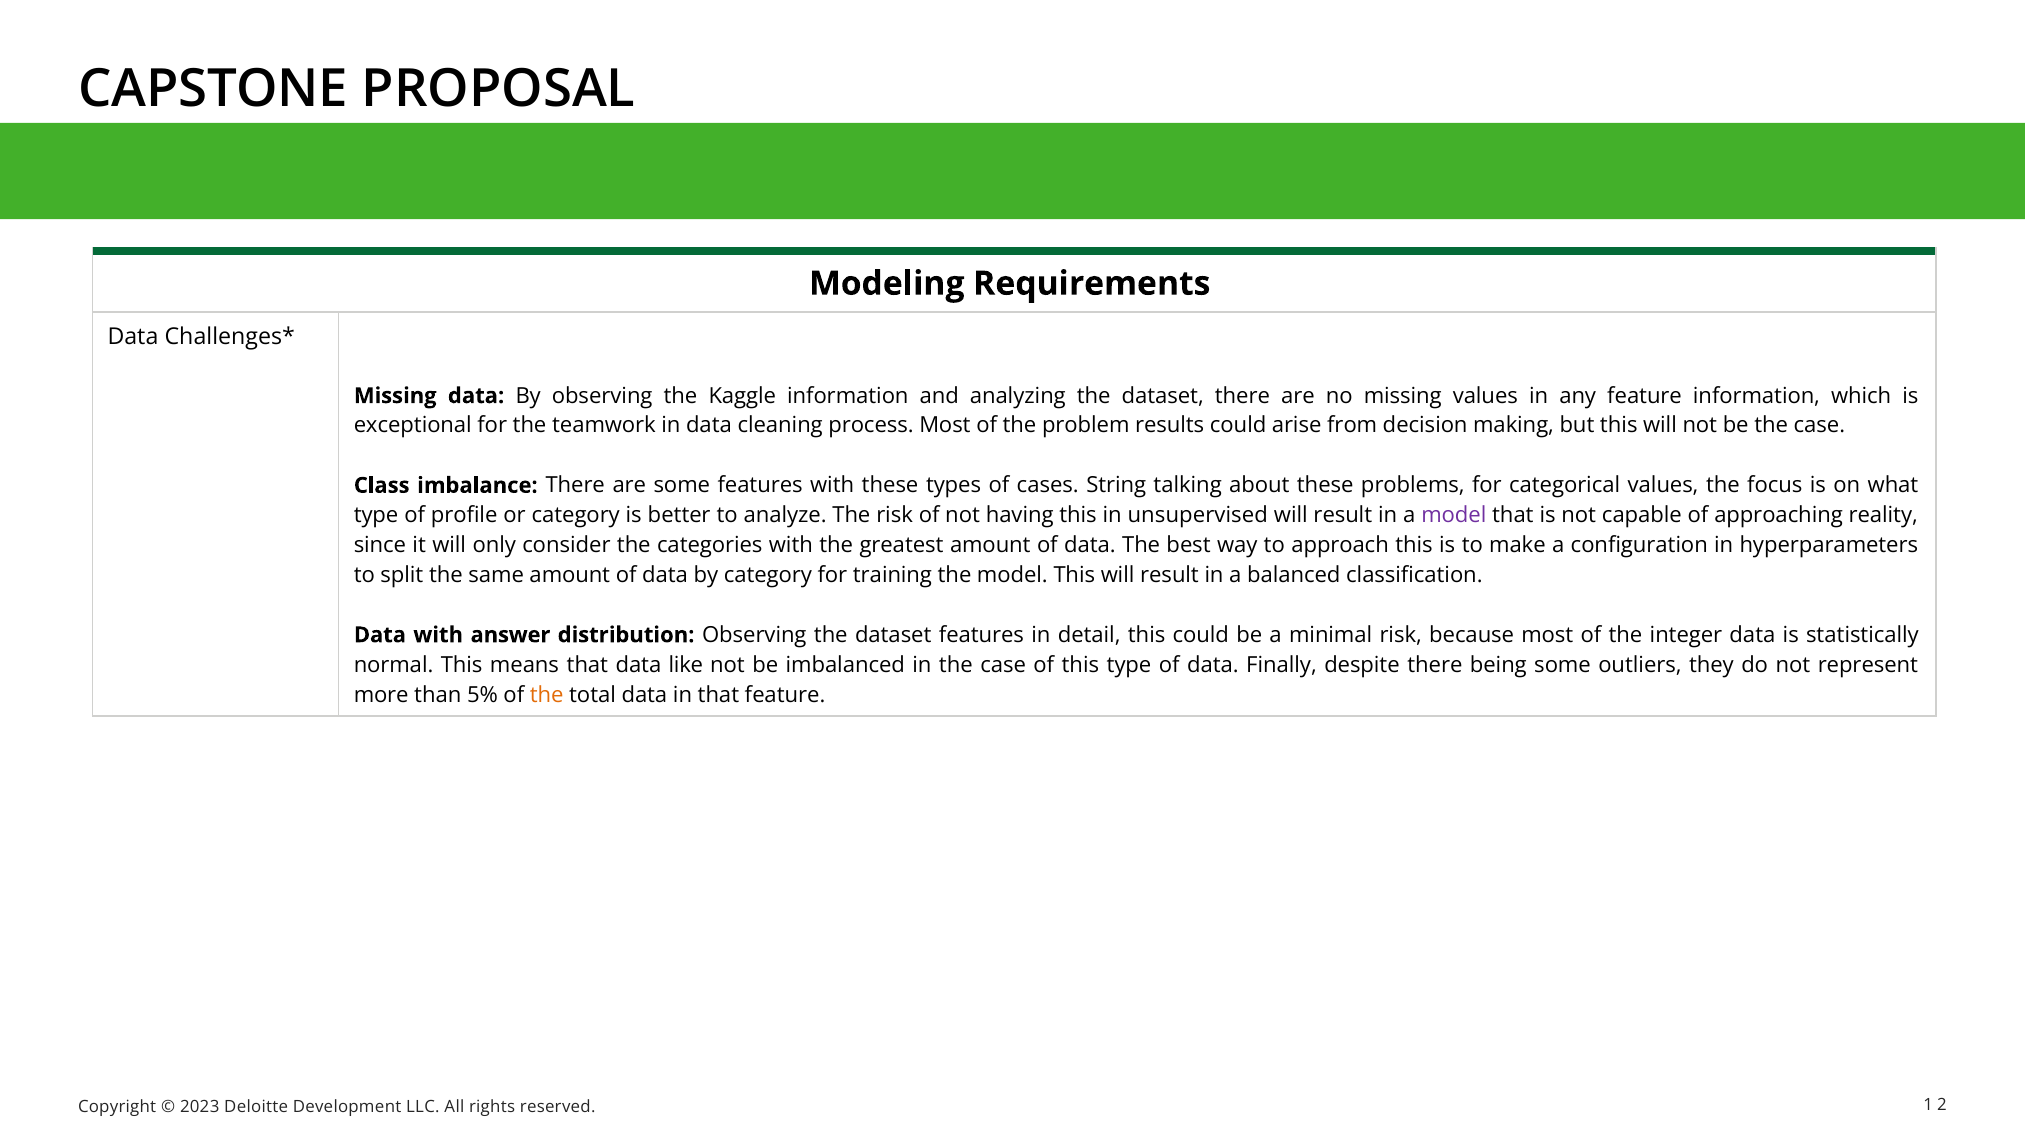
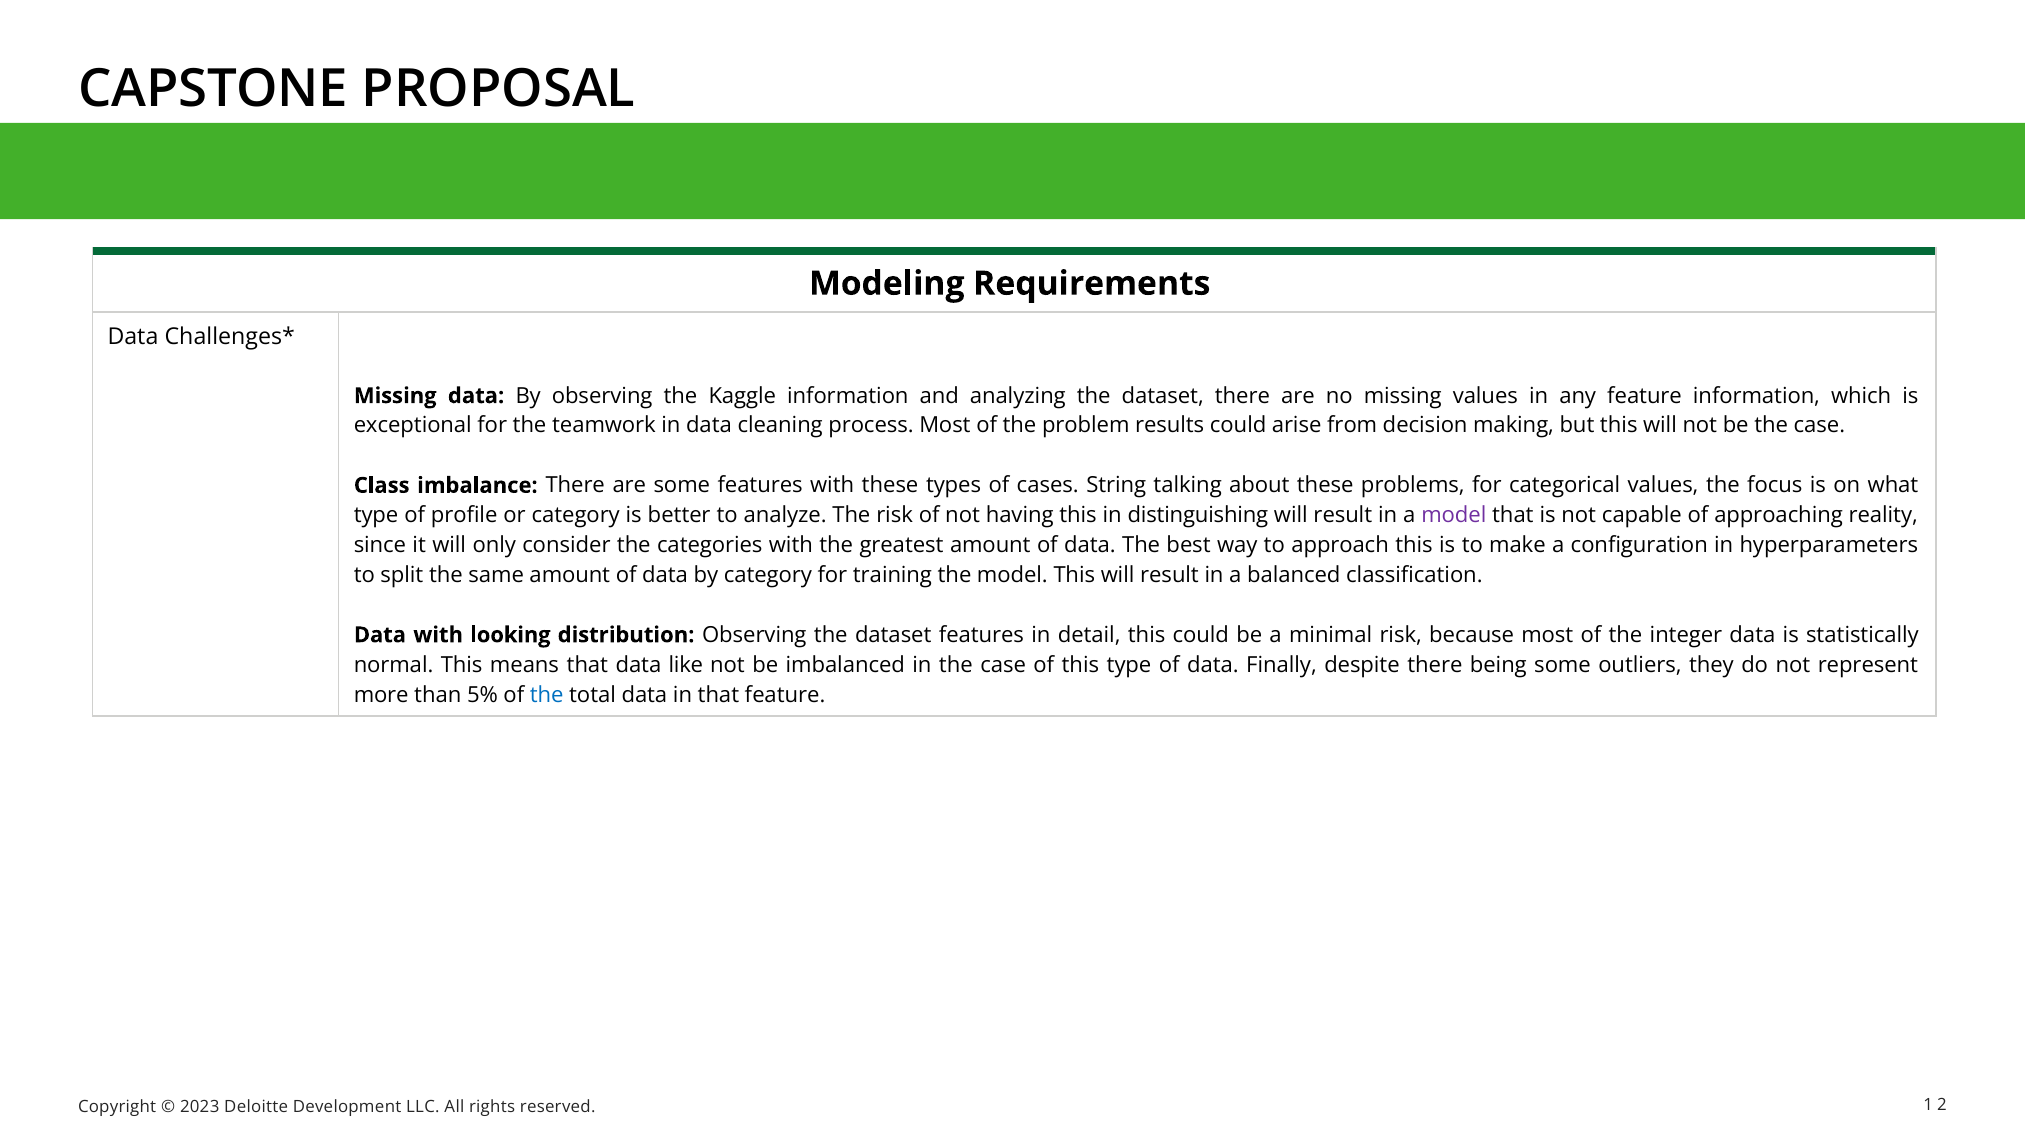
unsupervised: unsupervised -> distinguishing (1198, 515)
answer: answer -> looking (510, 635)
the colour: orange -> blue (547, 695)
